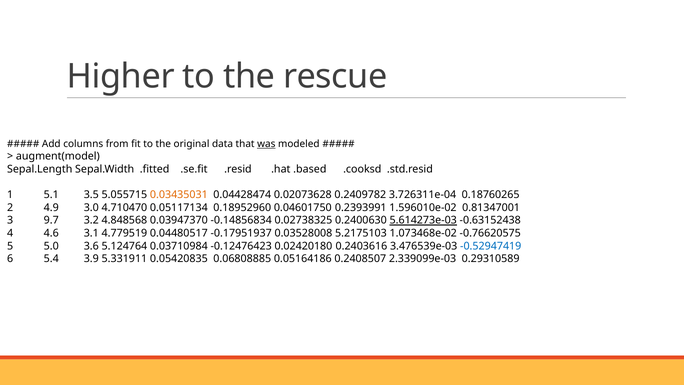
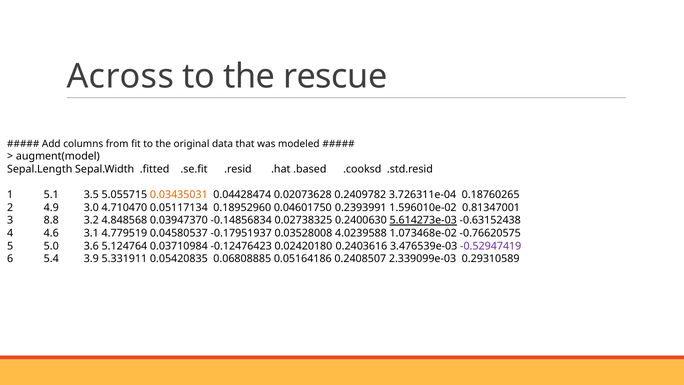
Higher: Higher -> Across (120, 77)
was underline: present -> none (266, 144)
9.7: 9.7 -> 8.8 (51, 220)
0.04480517: 0.04480517 -> 0.04580537 (179, 233)
5.2175103: 5.2175103 -> 4.0239588 (361, 233)
-0.52947419 colour: blue -> purple (491, 246)
